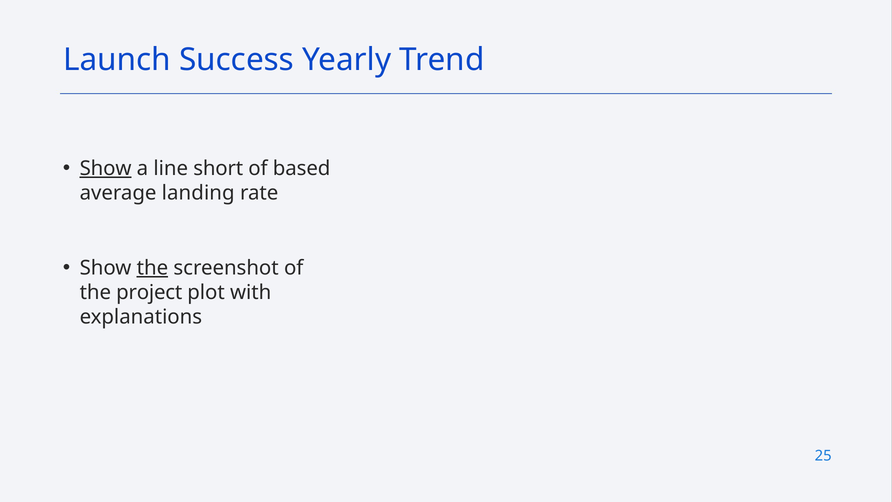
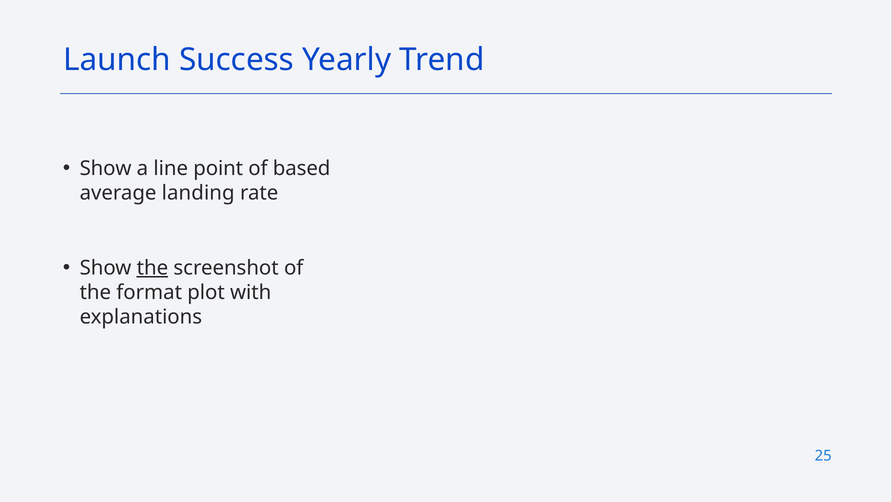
Show underline: present -> none (106, 168)
short: short -> point (218, 168)
project: project -> format (149, 292)
